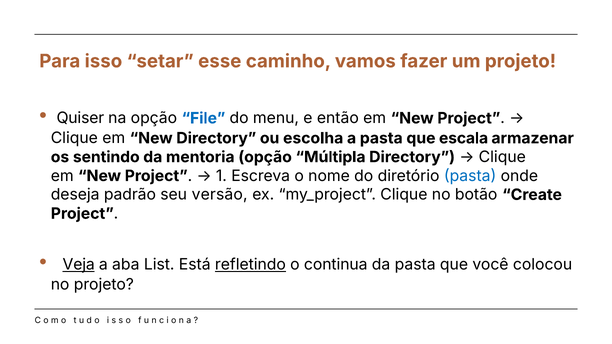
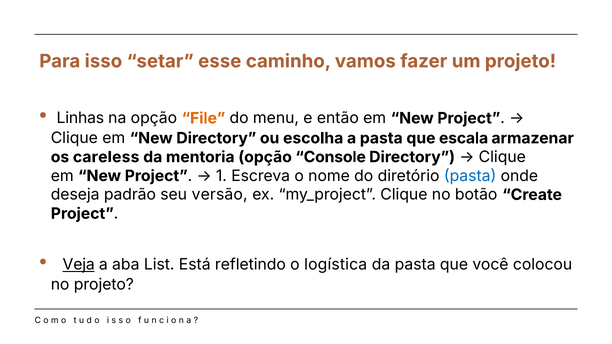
Quiser: Quiser -> Linhas (80, 118)
File colour: blue -> orange (203, 118)
sentindo: sentindo -> careless (106, 157)
Múltipla: Múltipla -> Console (331, 157)
refletindo underline: present -> none (250, 265)
continua: continua -> logística (336, 265)
